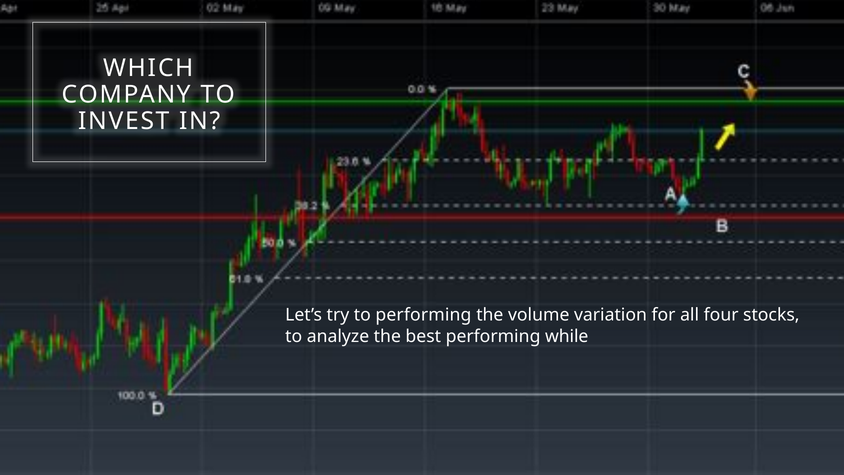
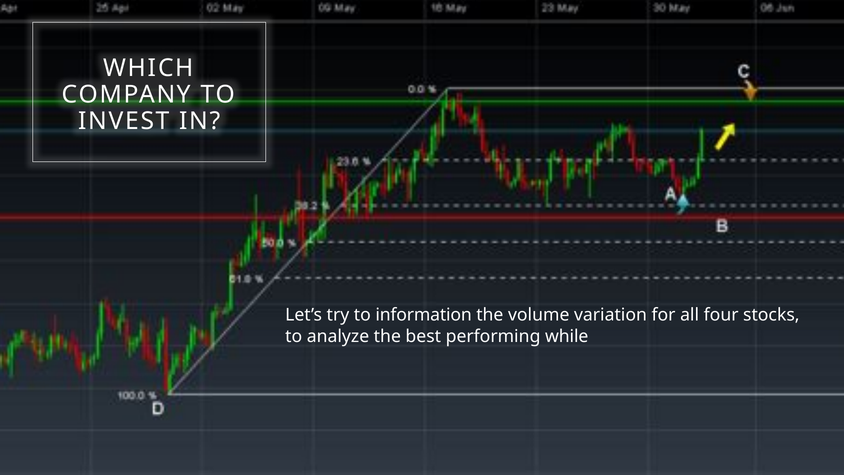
to performing: performing -> information (424, 315)
